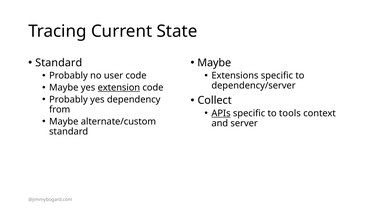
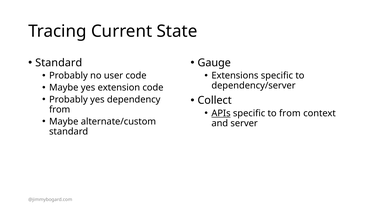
Maybe: Maybe -> Gauge (214, 63)
extension underline: present -> none (119, 87)
to tools: tools -> from (290, 113)
